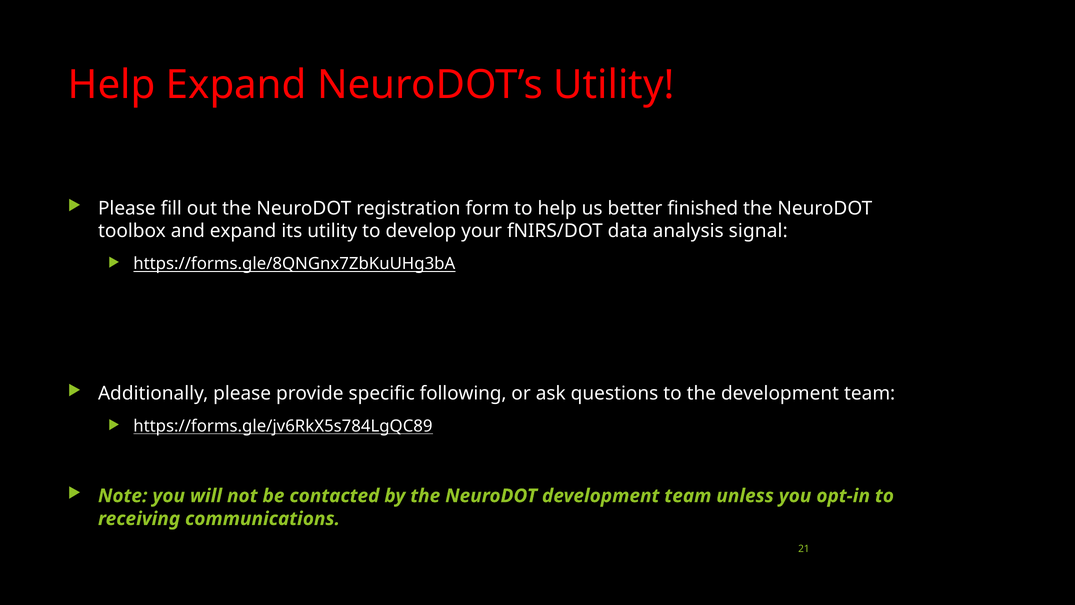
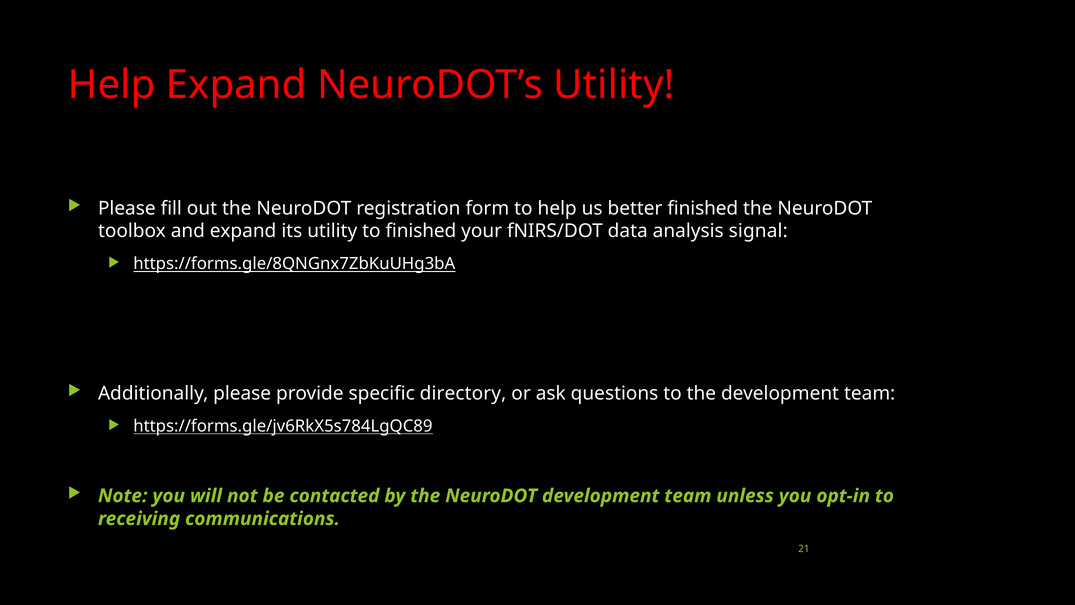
to develop: develop -> finished (421, 231)
following: following -> directory (463, 393)
